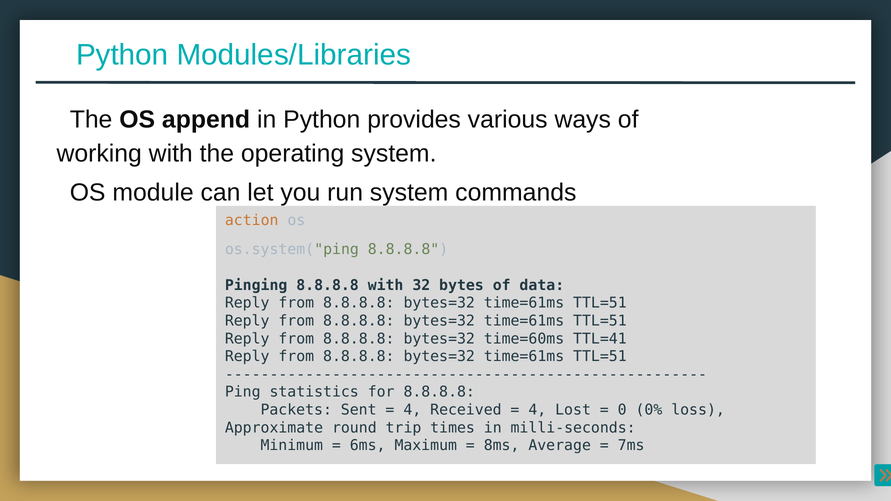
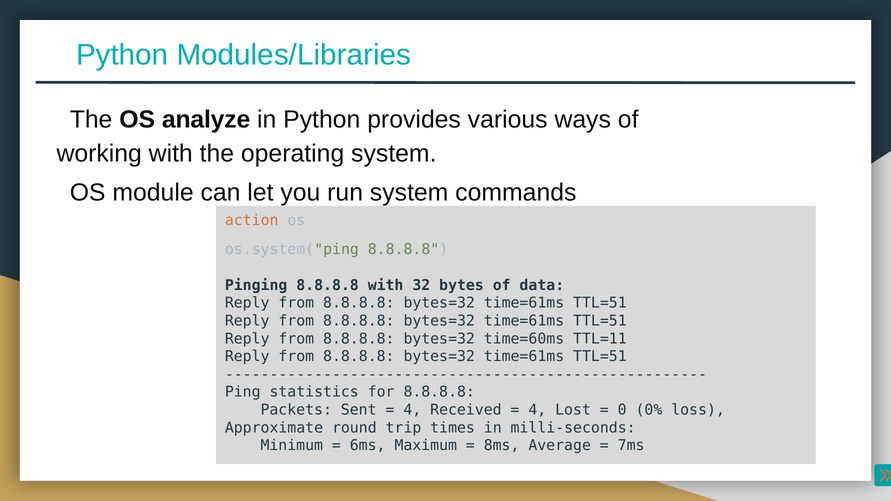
append: append -> analyze (206, 120)
TTL=41: TTL=41 -> TTL=11 (600, 339)
